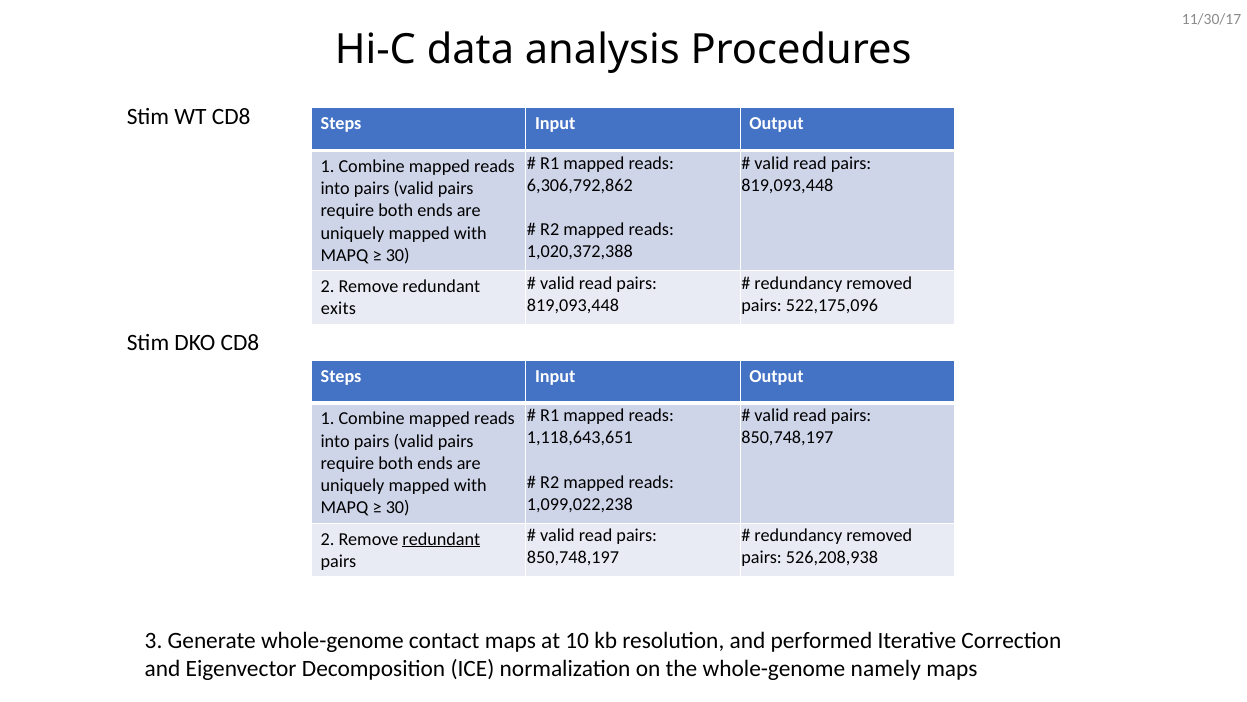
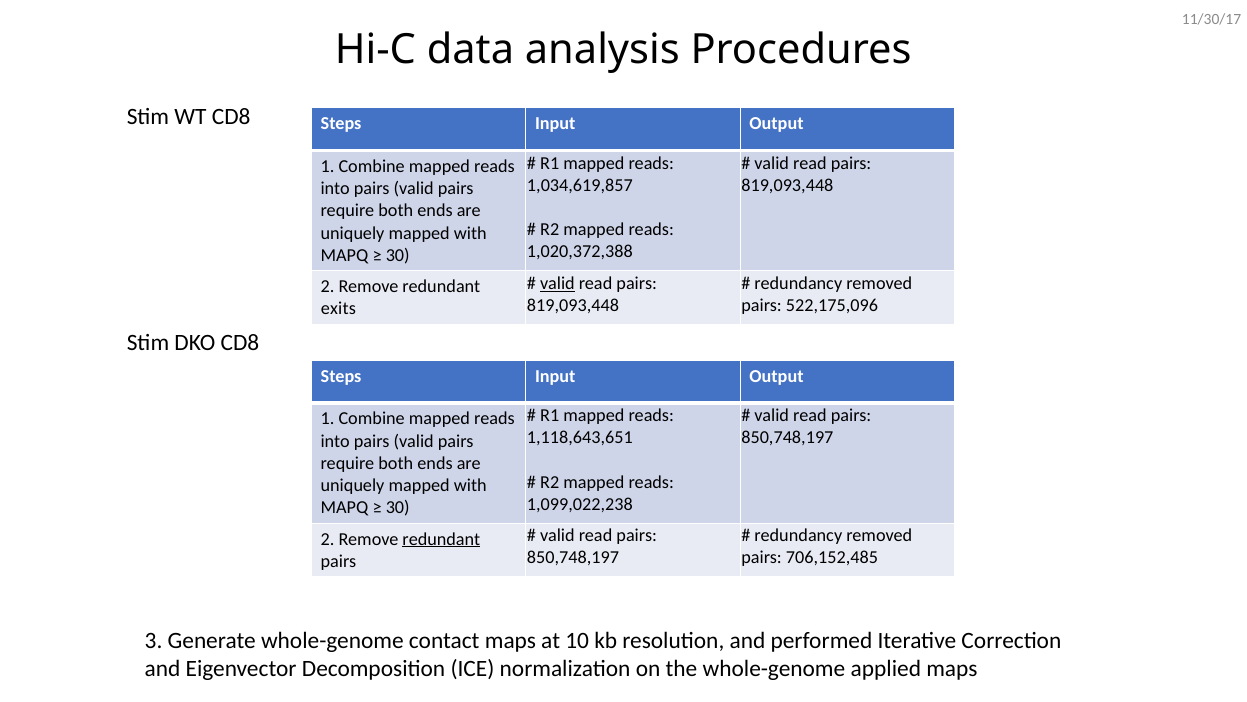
6,306,792,862: 6,306,792,862 -> 1,034,619,857 (580, 185)
valid underline: none -> present (557, 283)
526,208,938: 526,208,938 -> 706,152,485 (832, 557)
namely: namely -> applied (886, 668)
